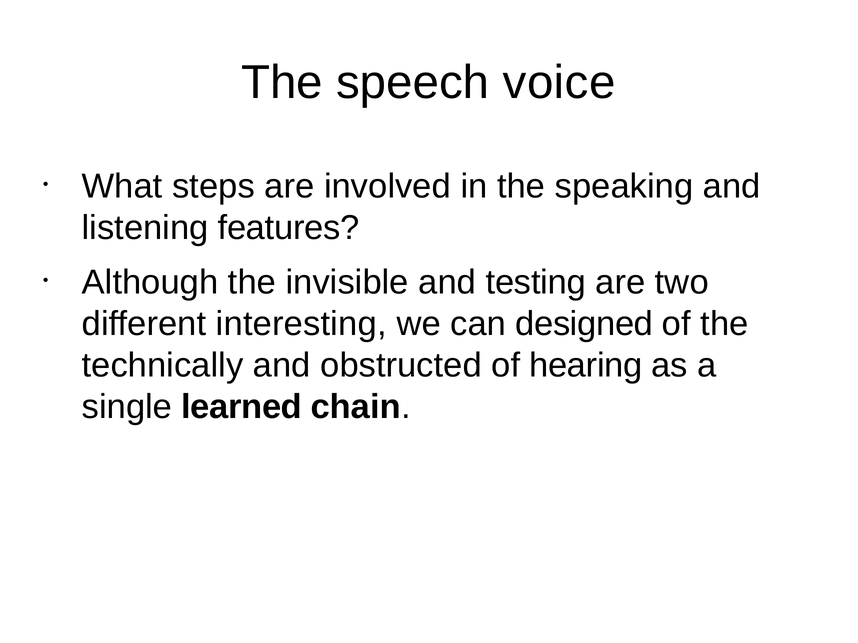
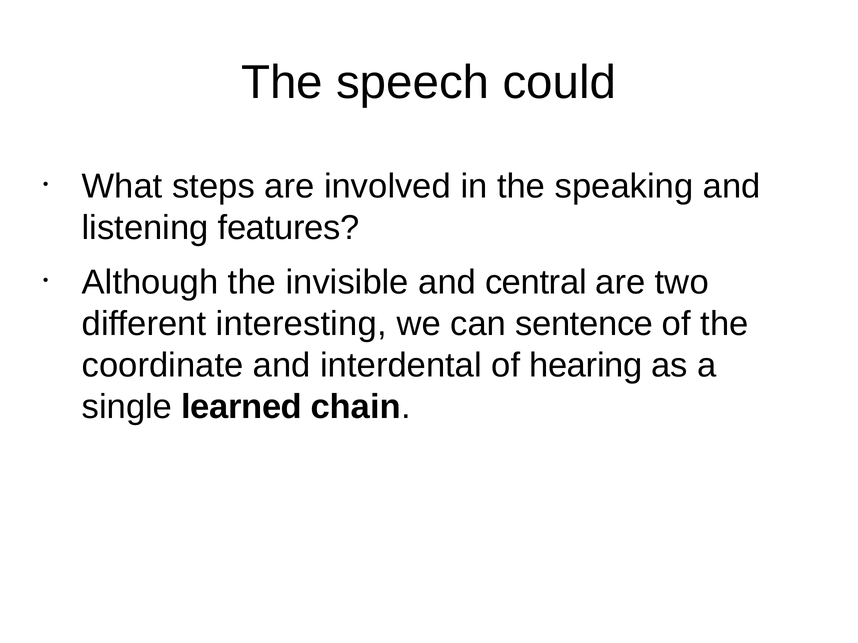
voice: voice -> could (559, 83)
testing: testing -> central (536, 283)
designed: designed -> sentence (584, 324)
technically: technically -> coordinate (163, 366)
obstructed: obstructed -> interdental (401, 366)
